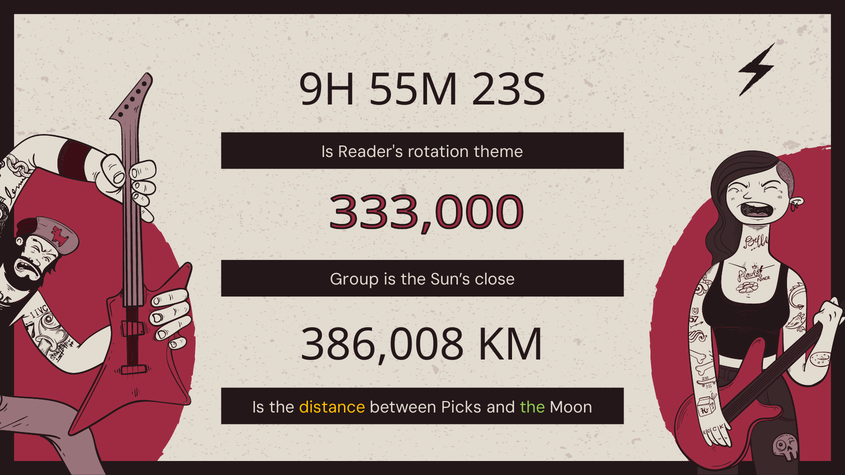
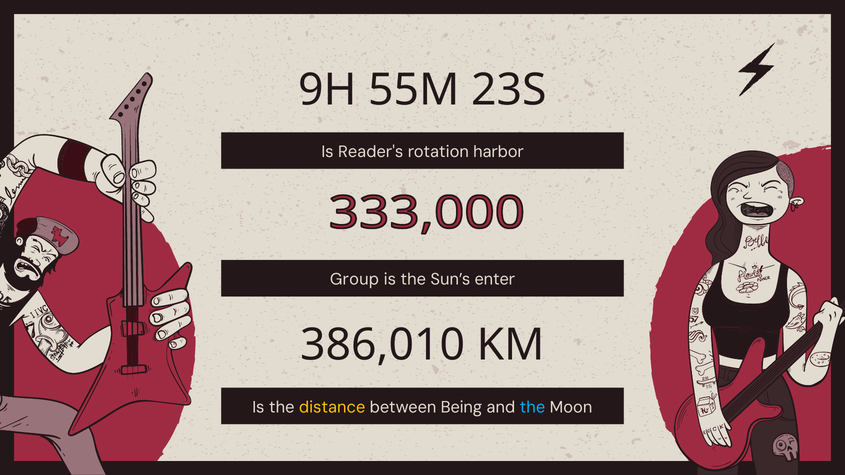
theme: theme -> harbor (499, 152)
close: close -> enter (495, 280)
386,008: 386,008 -> 386,010 (383, 345)
Picks: Picks -> Being (461, 407)
the colour: light green -> light blue (532, 407)
